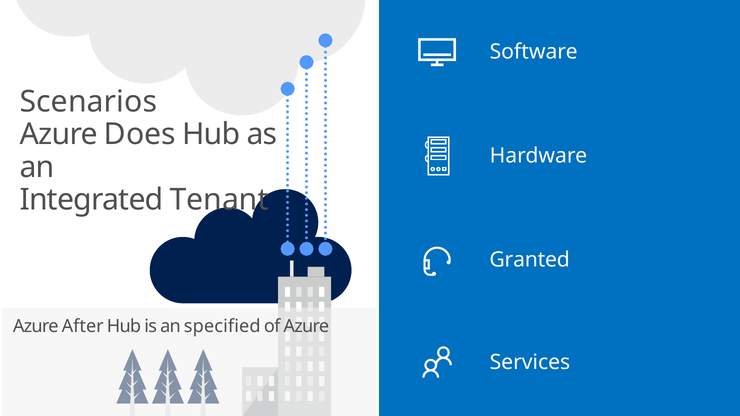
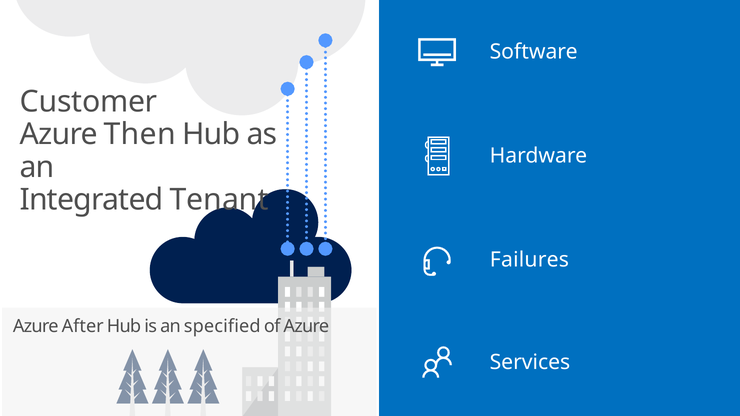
Scenarios: Scenarios -> Customer (89, 102)
Does: Does -> Then (140, 135)
Granted: Granted -> Failures (529, 260)
